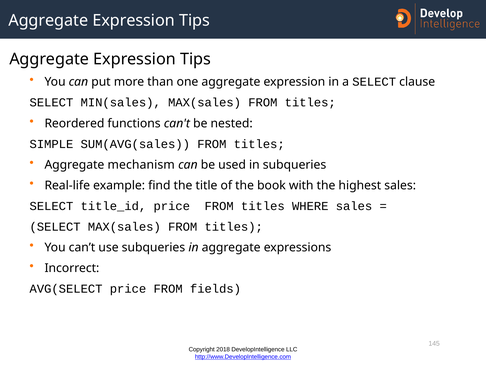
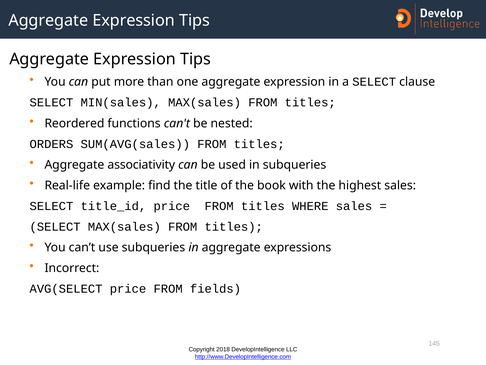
SIMPLE: SIMPLE -> ORDERS (51, 144)
mechanism: mechanism -> associativity (141, 164)
